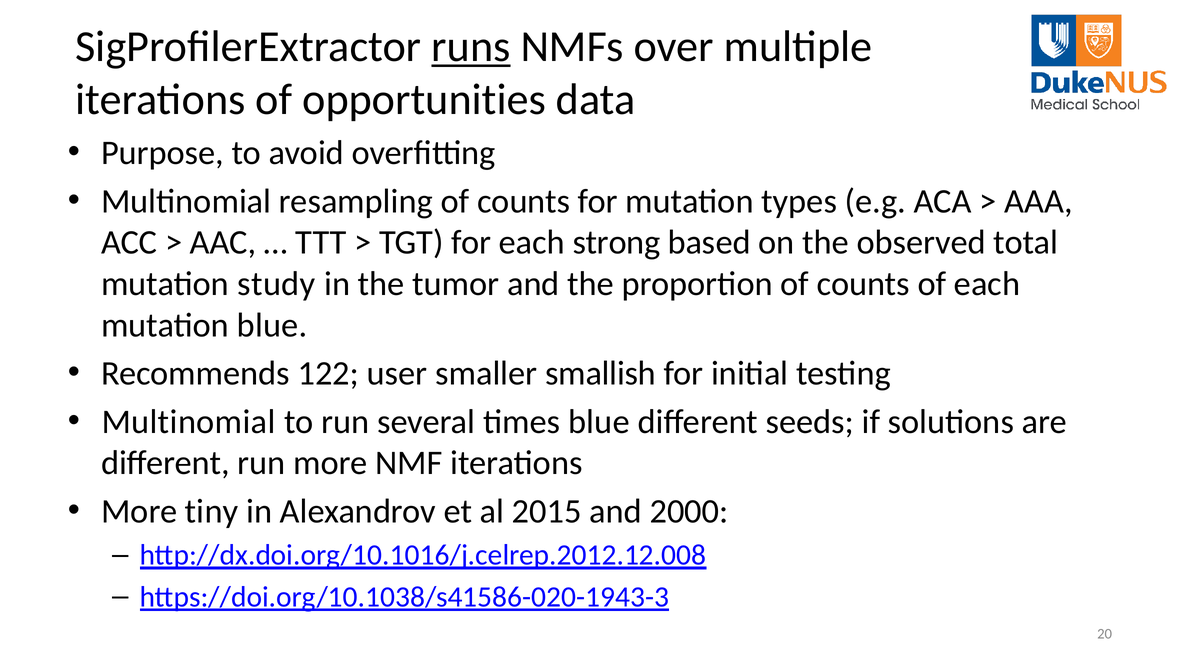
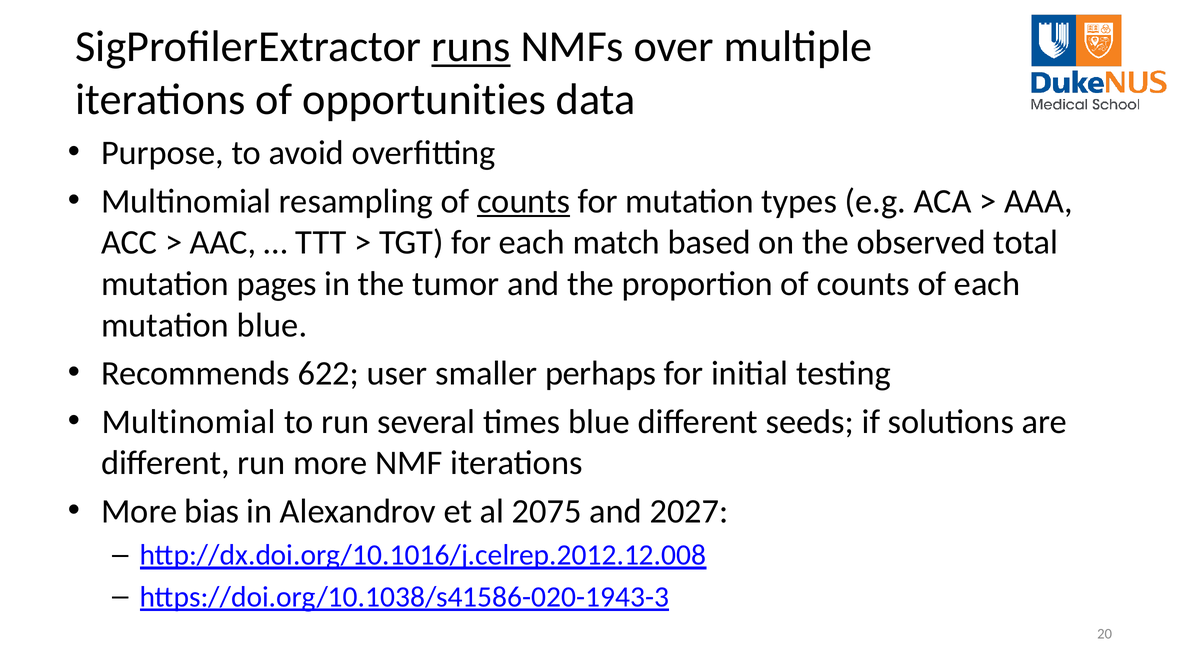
counts underline: none -> present (524, 201)
strong: strong -> match (616, 242)
study: study -> pages (277, 284)
122: 122 -> 622 (328, 373)
smallish: smallish -> perhaps (601, 373)
tiny: tiny -> bias (212, 511)
2015: 2015 -> 2075 (547, 511)
2000: 2000 -> 2027 (689, 511)
